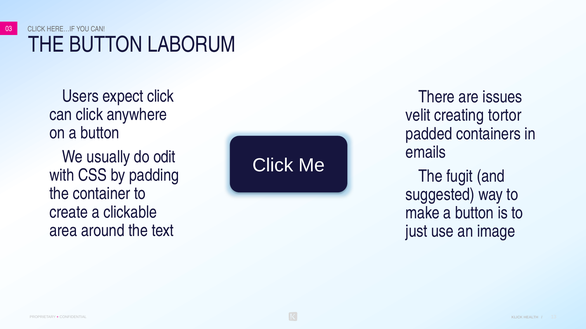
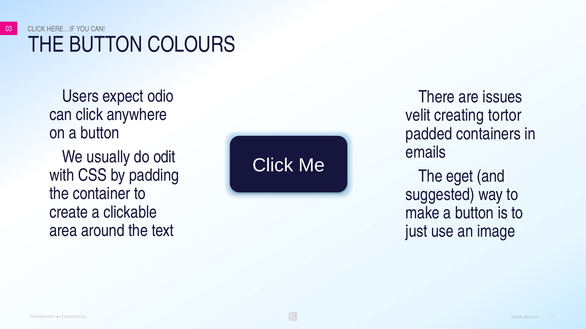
LABORUM: LABORUM -> COLOURS (192, 45)
expect click: click -> odio (160, 96)
fugit: fugit -> eget (460, 176)
